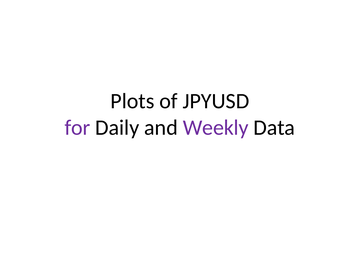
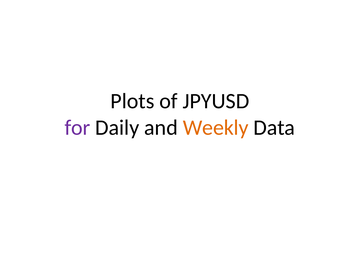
Weekly colour: purple -> orange (216, 128)
